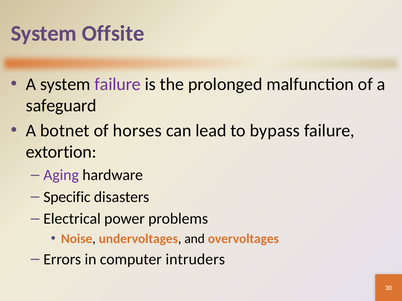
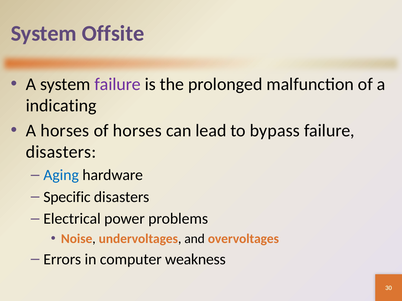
safeguard: safeguard -> indicating (61, 106)
A botnet: botnet -> horses (65, 131)
extortion: extortion -> disasters (61, 152)
Aging colour: purple -> blue (61, 175)
intruders: intruders -> weakness (195, 260)
